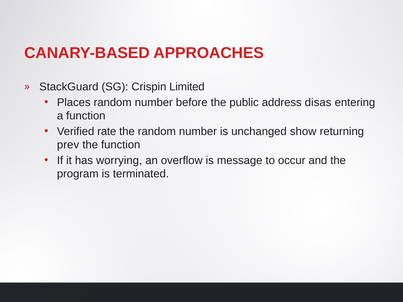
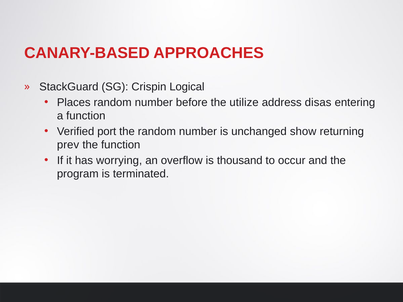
Limited: Limited -> Logical (187, 87)
public: public -> utilize (244, 102)
rate: rate -> port (107, 132)
message: message -> thousand (240, 161)
